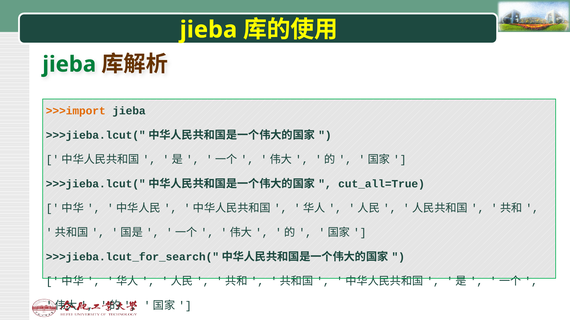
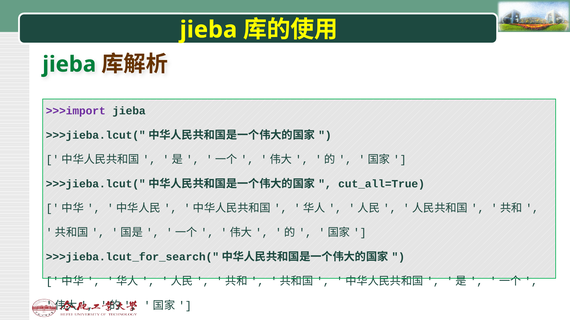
>>>import colour: orange -> purple (76, 111)
